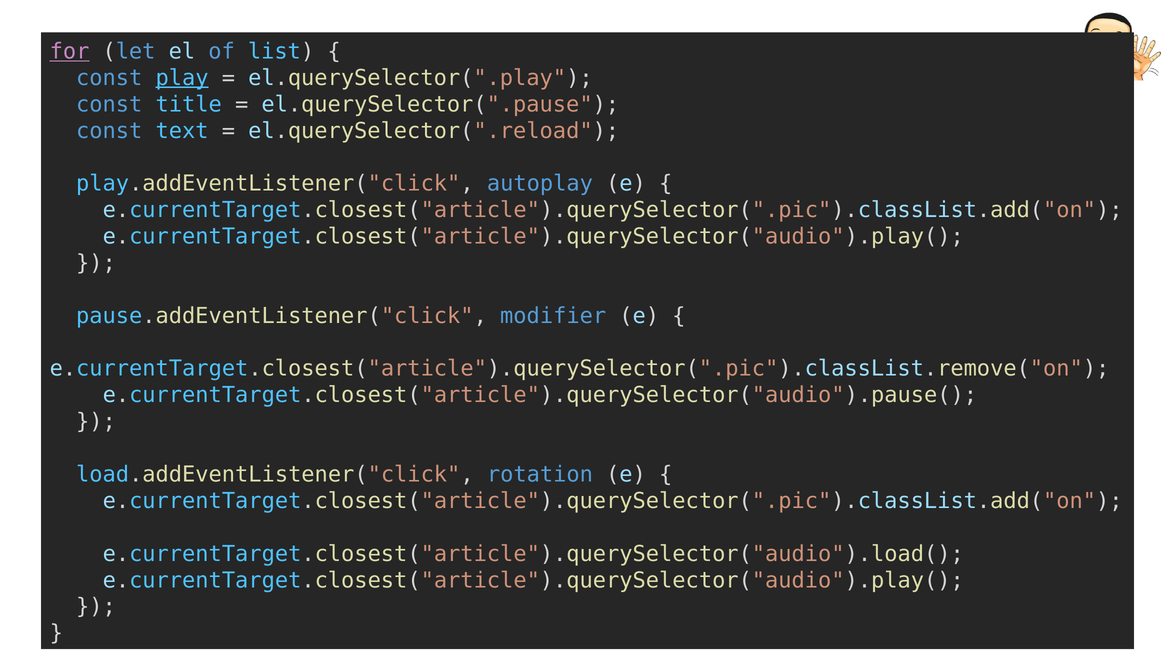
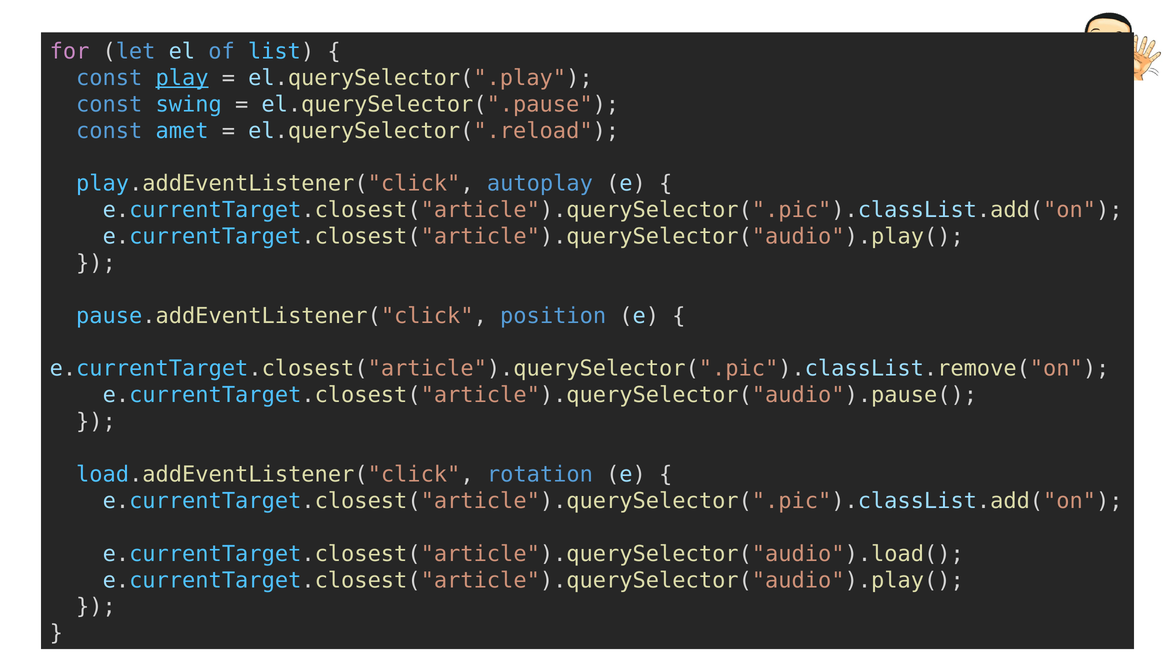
for underline: present -> none (70, 51)
title: title -> swing (189, 104)
text: text -> amet (182, 131)
modifier: modifier -> position (553, 316)
